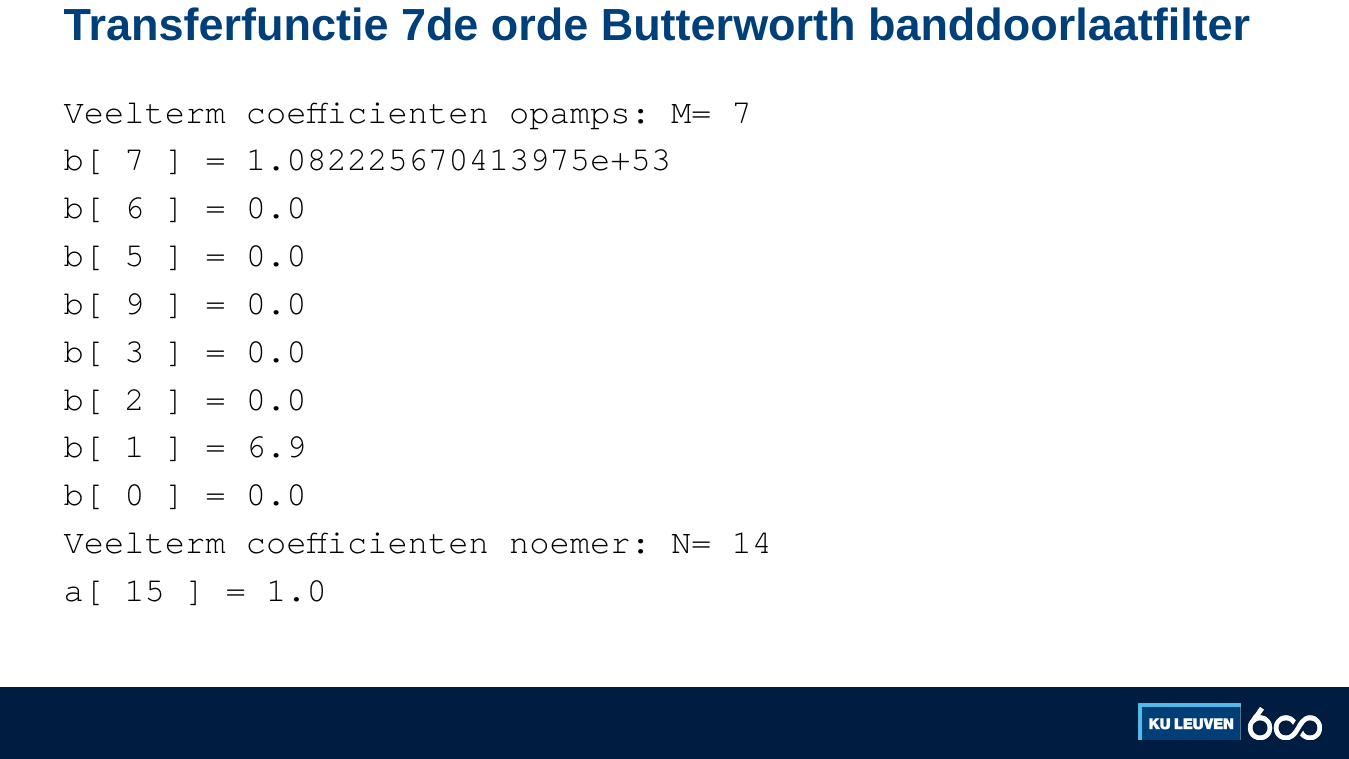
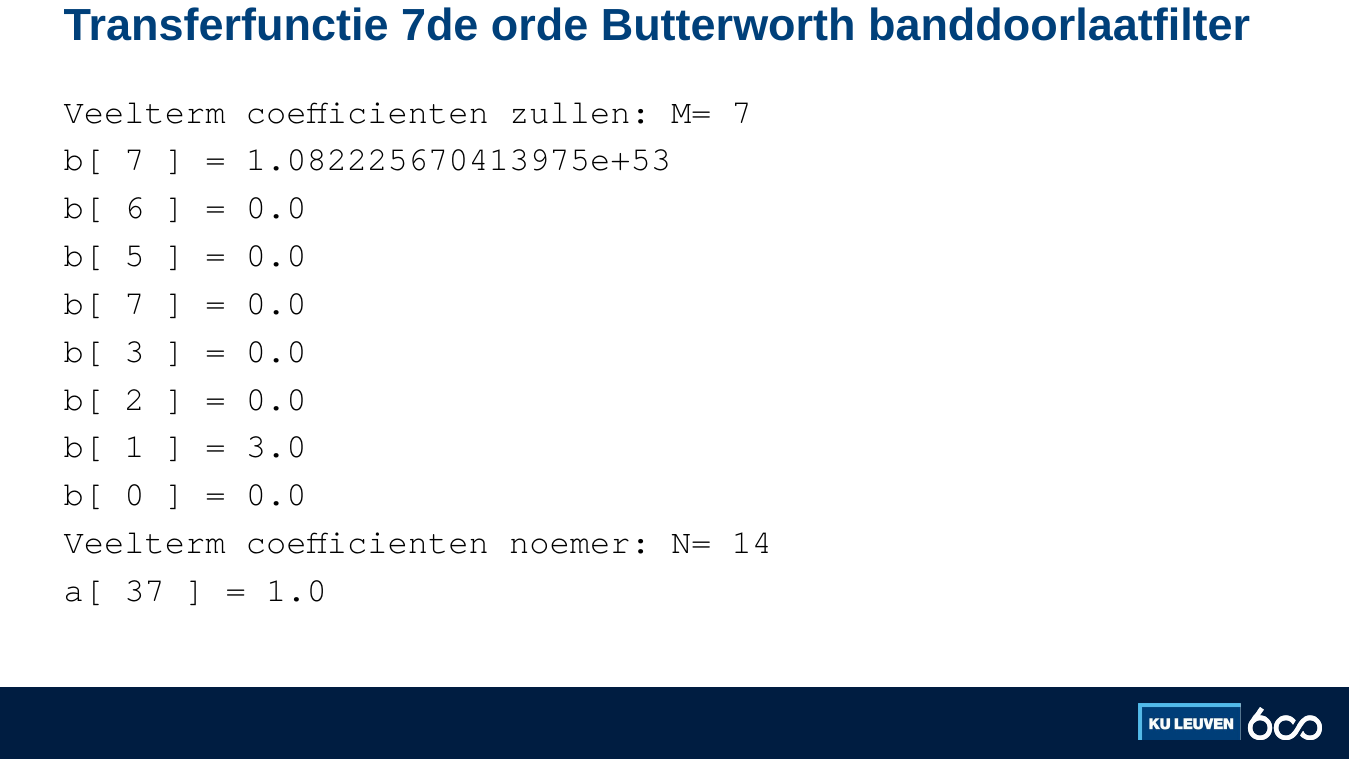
opamps: opamps -> zullen (580, 112)
9: 9 -> 7 (135, 303)
6.9: 6.9 -> 3.0 (276, 447)
15: 15 -> 37 (145, 590)
